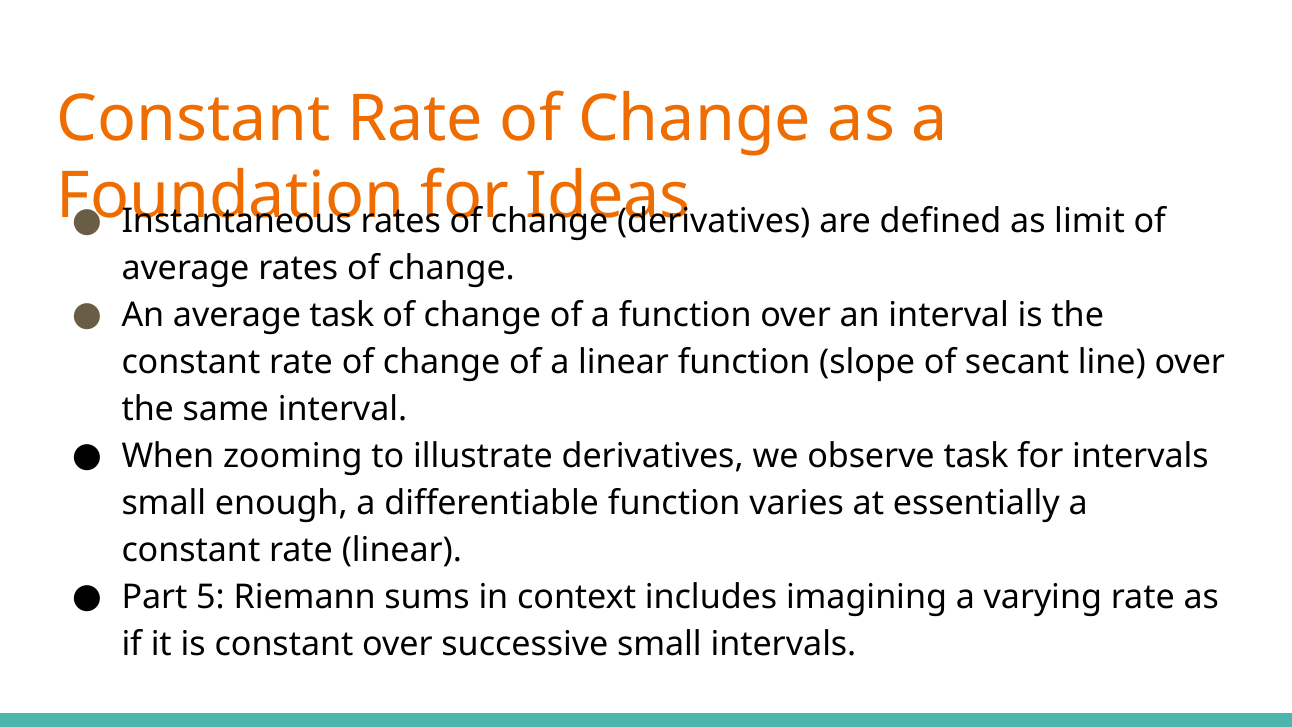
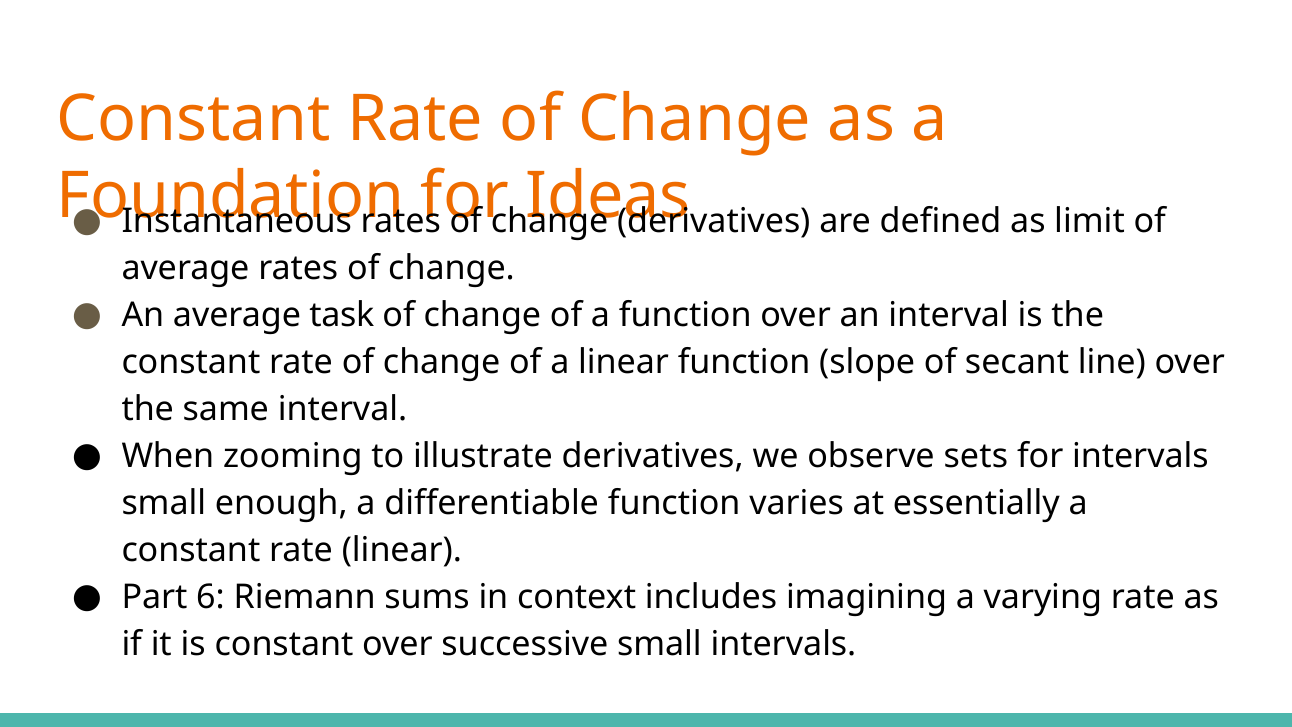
observe task: task -> sets (976, 456)
5: 5 -> 6 (211, 597)
